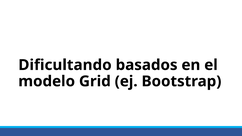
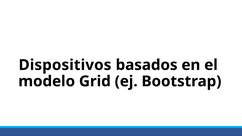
Dificultando: Dificultando -> Dispositivos (65, 65)
